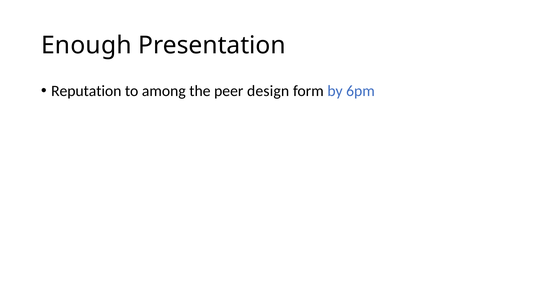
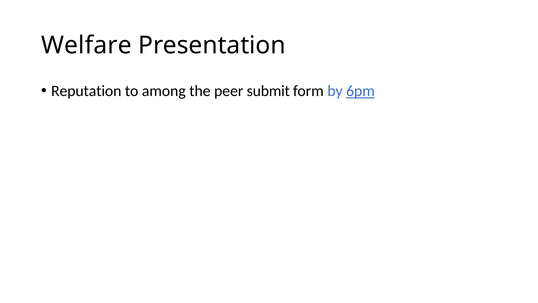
Enough: Enough -> Welfare (86, 45)
design: design -> submit (268, 91)
6pm underline: none -> present (360, 91)
